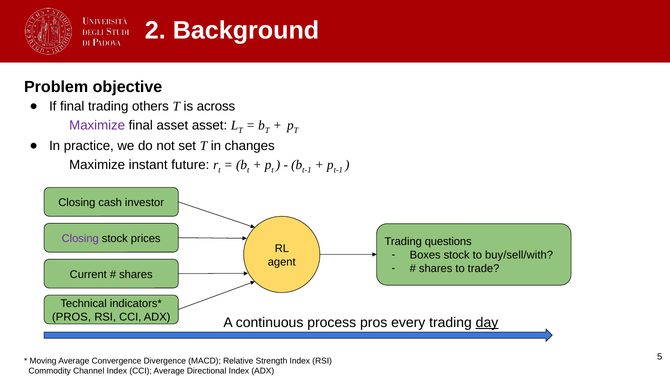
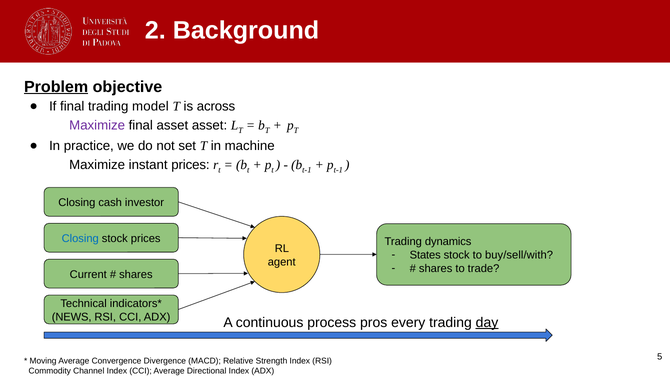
Problem underline: none -> present (56, 87)
others: others -> model (150, 106)
changes: changes -> machine (250, 146)
instant future: future -> prices (190, 165)
Closing colour: purple -> blue (80, 238)
questions: questions -> dynamics (448, 242)
Boxes: Boxes -> States (425, 255)
PROS: PROS -> NEWS (72, 317)
